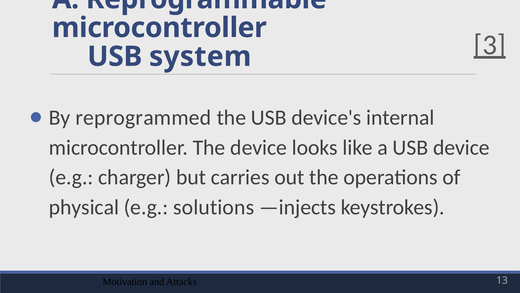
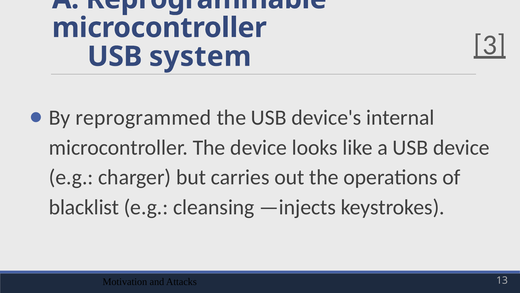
physical: physical -> blacklist (84, 207)
solutions: solutions -> cleansing (214, 207)
